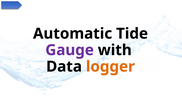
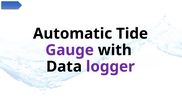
logger colour: orange -> purple (110, 66)
